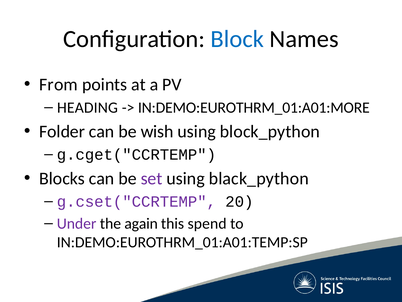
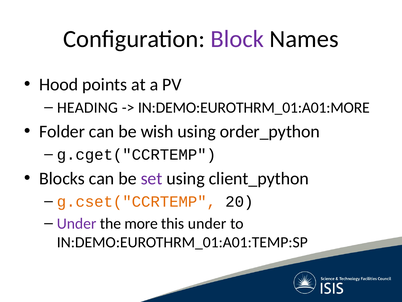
Block colour: blue -> purple (237, 39)
From: From -> Hood (59, 84)
block_python: block_python -> order_python (270, 131)
black_python: black_python -> client_python (259, 178)
g.cset("CCRTEMP colour: purple -> orange (136, 201)
again: again -> more (141, 223)
this spend: spend -> under (207, 223)
